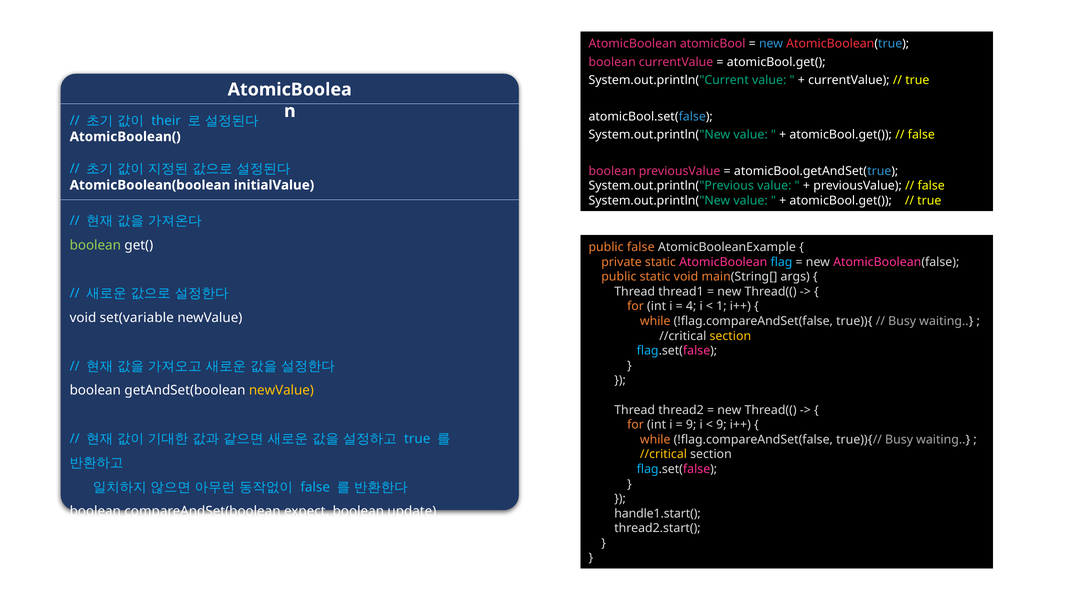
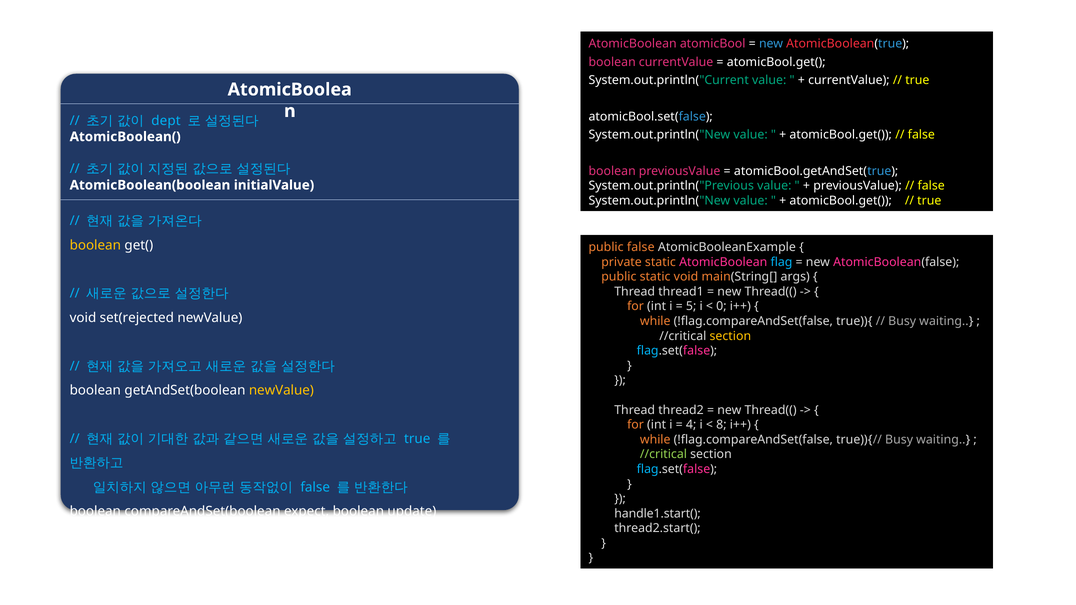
their: their -> dept (166, 121)
boolean colour: light green -> yellow (95, 245)
4: 4 -> 5 (691, 306)
1: 1 -> 0 (721, 306)
set(variable: set(variable -> set(rejected (137, 318)
9: 9 -> 4 (691, 425)
9: 9 -> 8 (721, 425)
//critical colour: yellow -> light green (663, 455)
